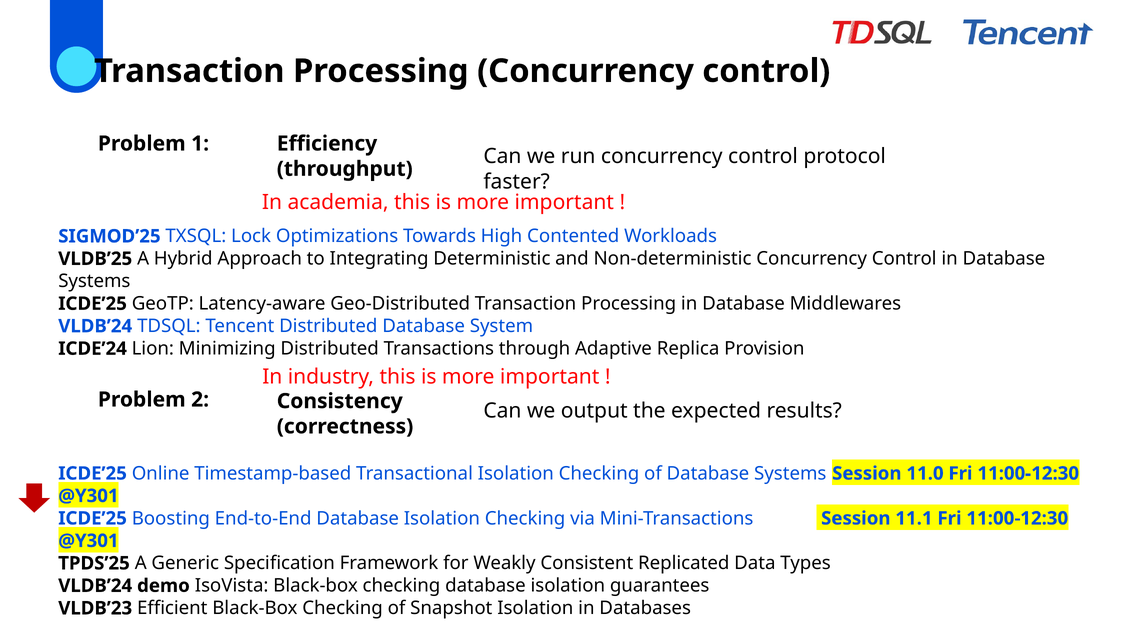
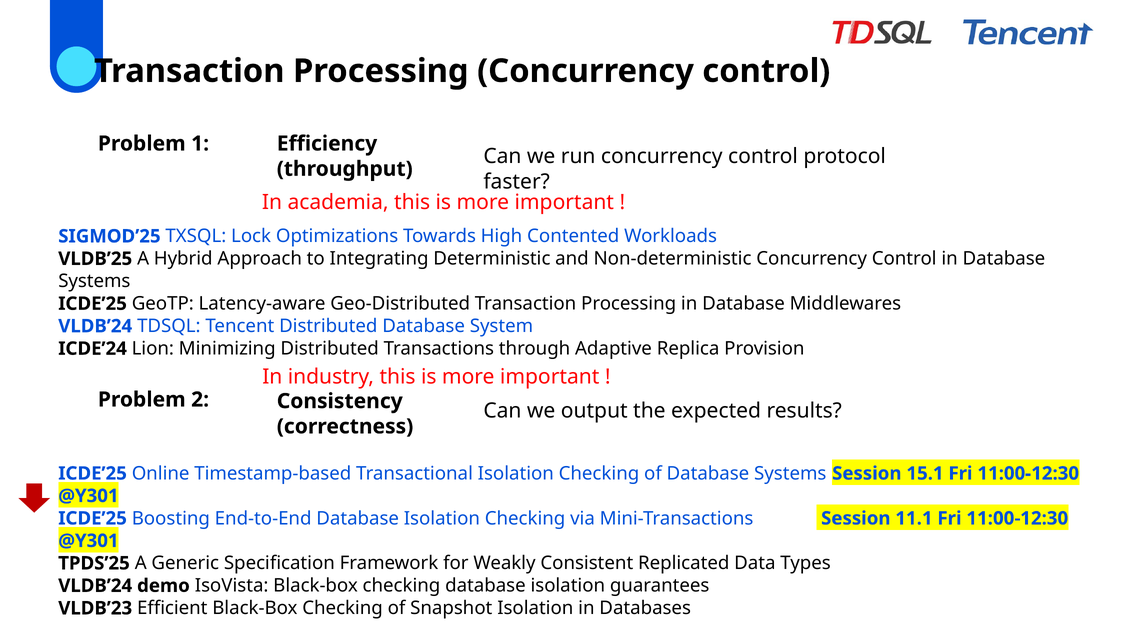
11.0: 11.0 -> 15.1 (925, 473)
